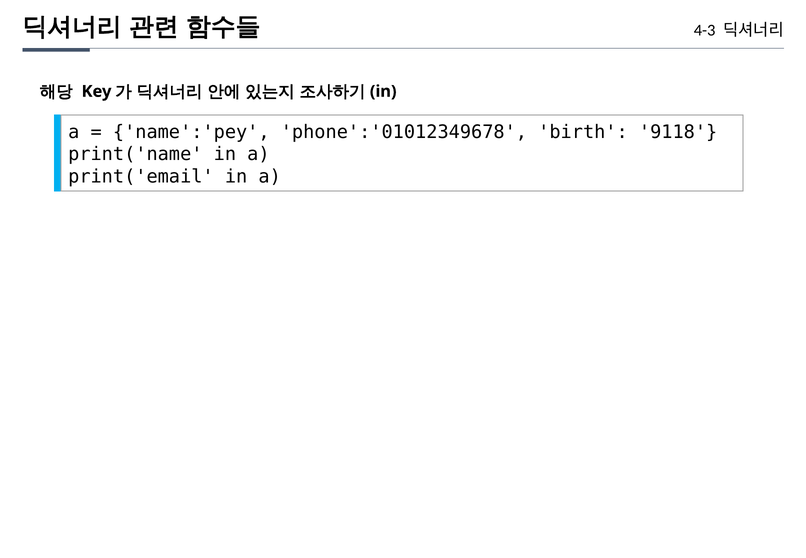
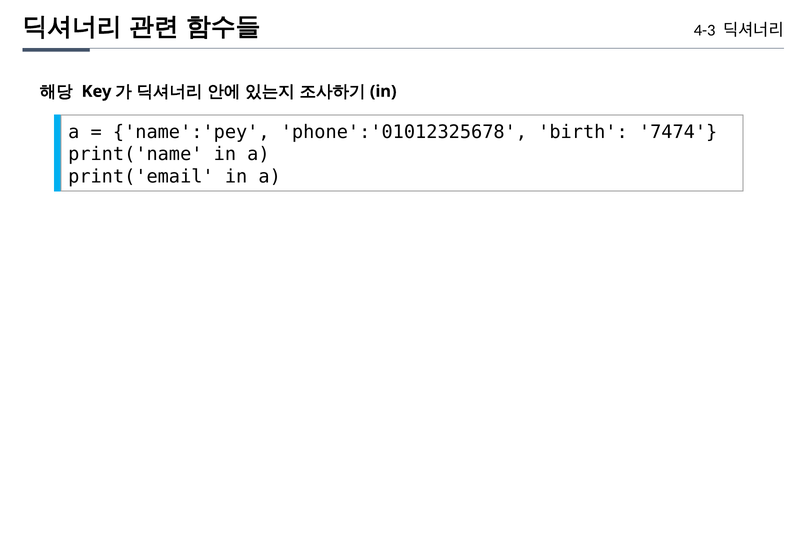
phone':'01012349678: phone':'01012349678 -> phone':'01012325678 (404, 132)
9118: 9118 -> 7474 (678, 132)
